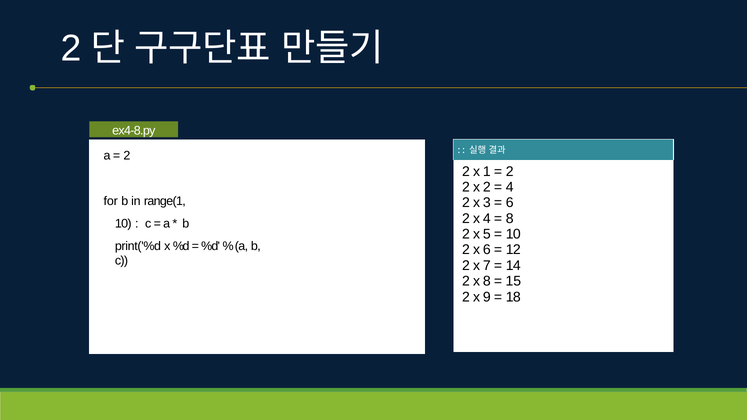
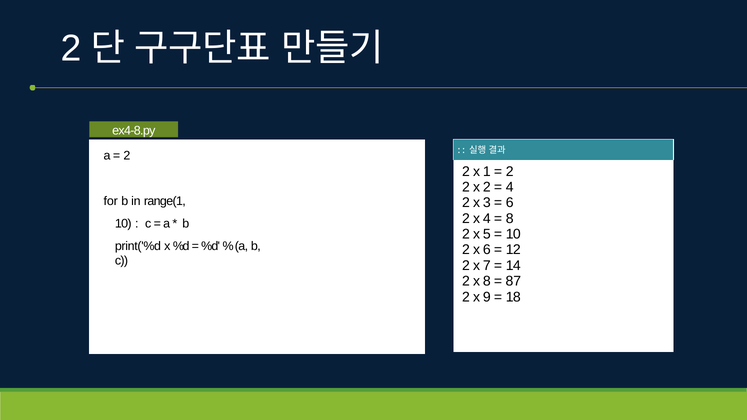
15: 15 -> 87 (513, 281)
